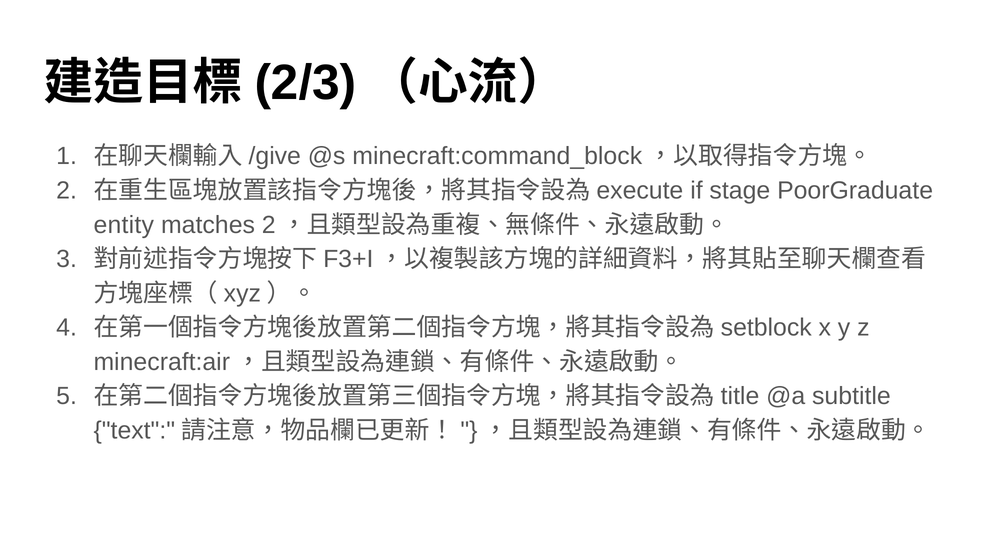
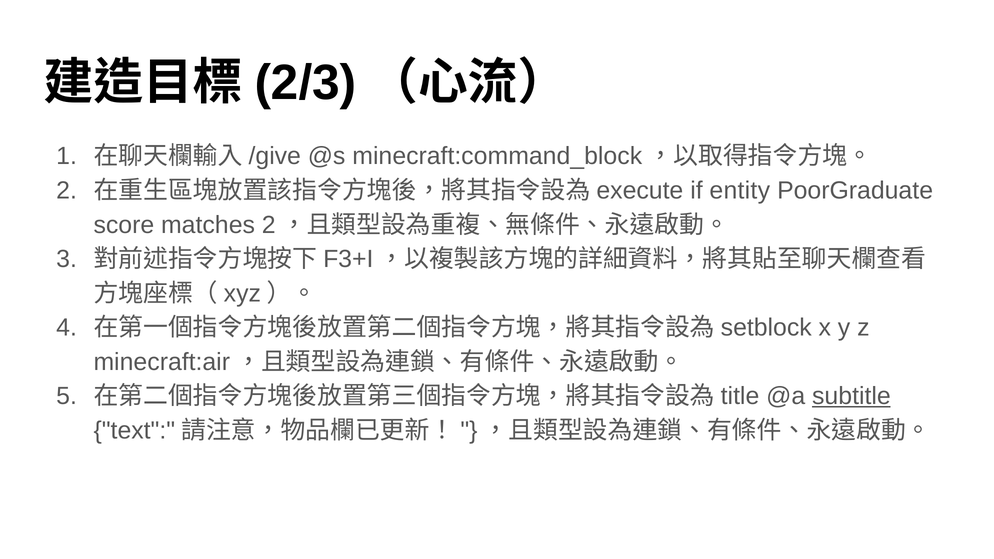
stage: stage -> entity (740, 191)
entity: entity -> score (124, 225)
subtitle underline: none -> present (851, 396)
